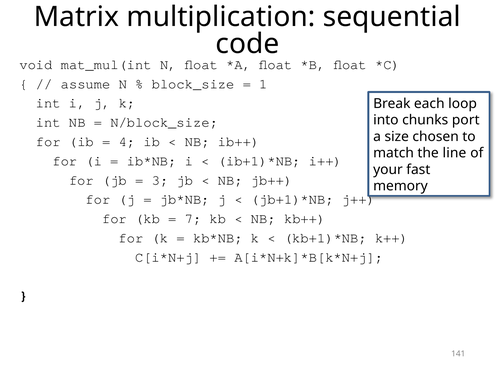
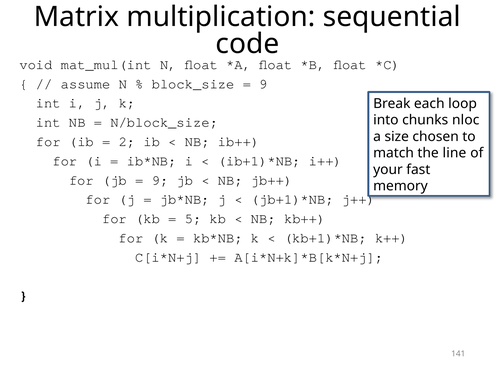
1: 1 -> 9 (263, 84)
port: port -> nloc (466, 120)
4: 4 -> 2 (127, 142)
3: 3 -> 9 (160, 180)
7: 7 -> 5 (193, 219)
